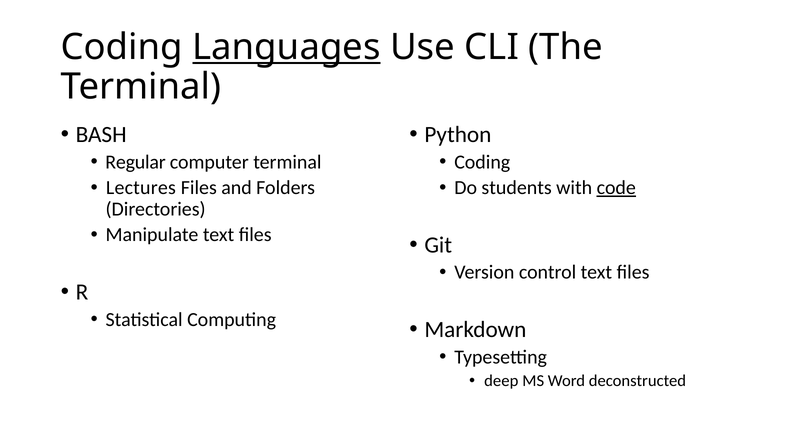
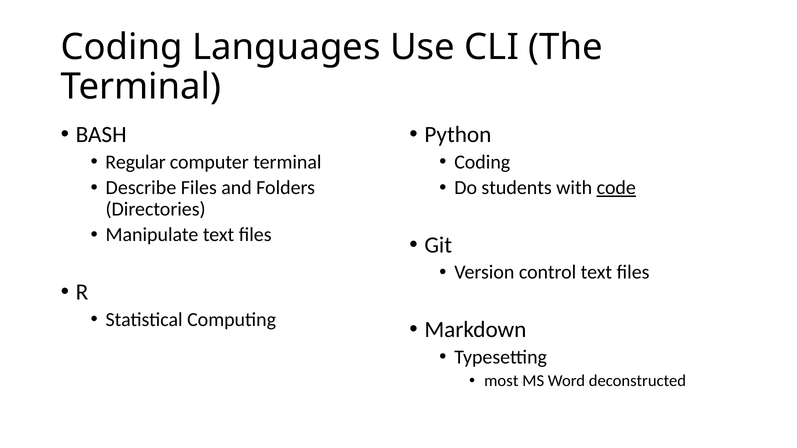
Languages underline: present -> none (286, 47)
Lectures: Lectures -> Describe (141, 188)
deep: deep -> most (501, 381)
